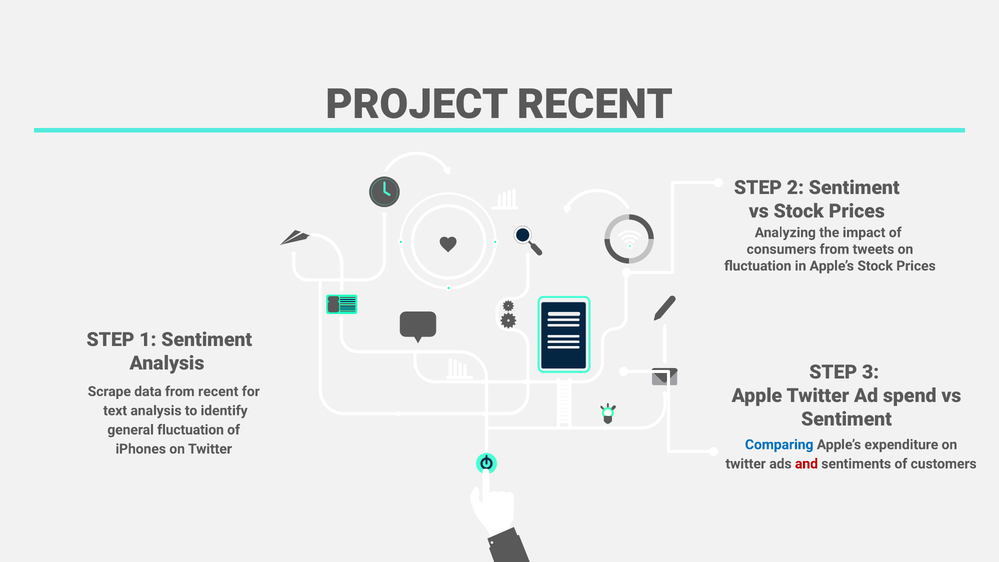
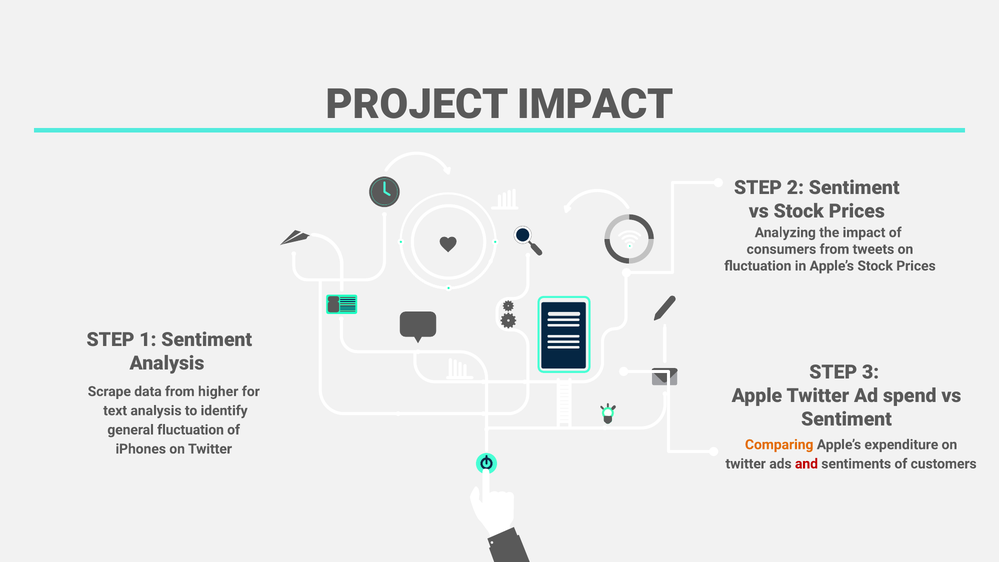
PROJECT RECENT: RECENT -> IMPACT (595, 105)
from recent: recent -> higher (218, 391)
Comparing colour: blue -> orange (779, 445)
